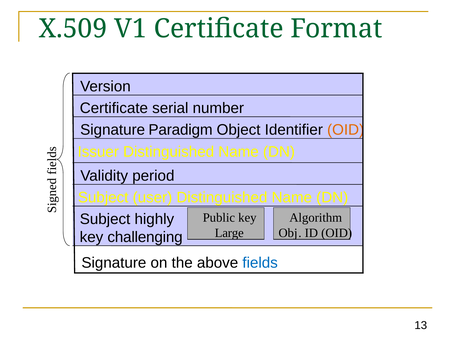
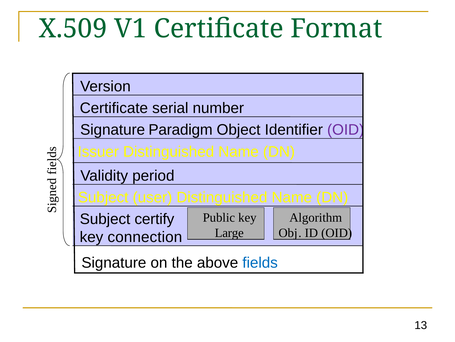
OID colour: orange -> purple (346, 130)
highly: highly -> certify (154, 219)
challenging: challenging -> connection (145, 237)
